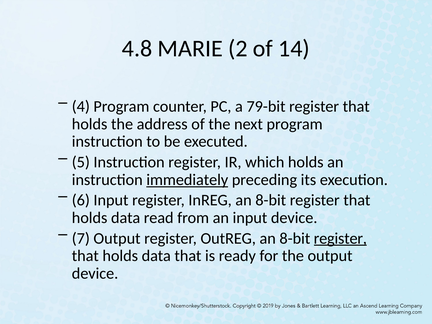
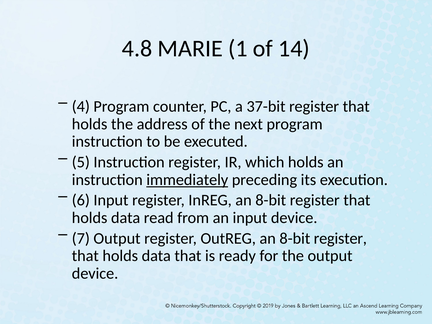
2: 2 -> 1 (238, 48)
79-bit: 79-bit -> 37-bit (266, 107)
register underline: present -> none (340, 238)
